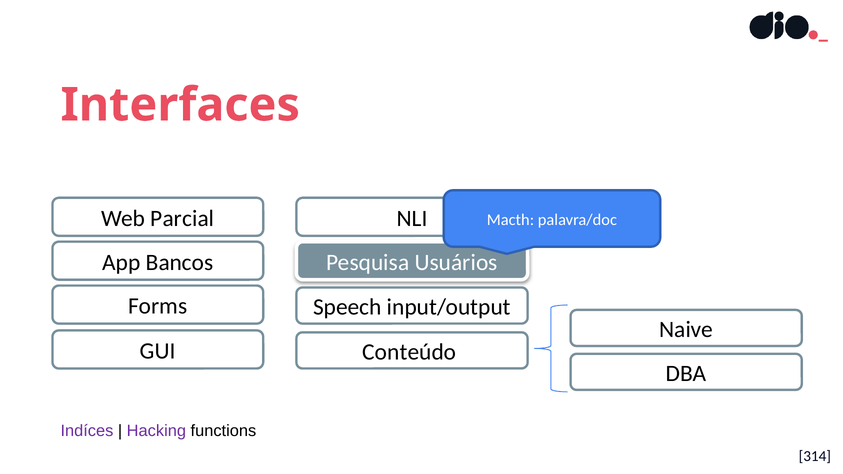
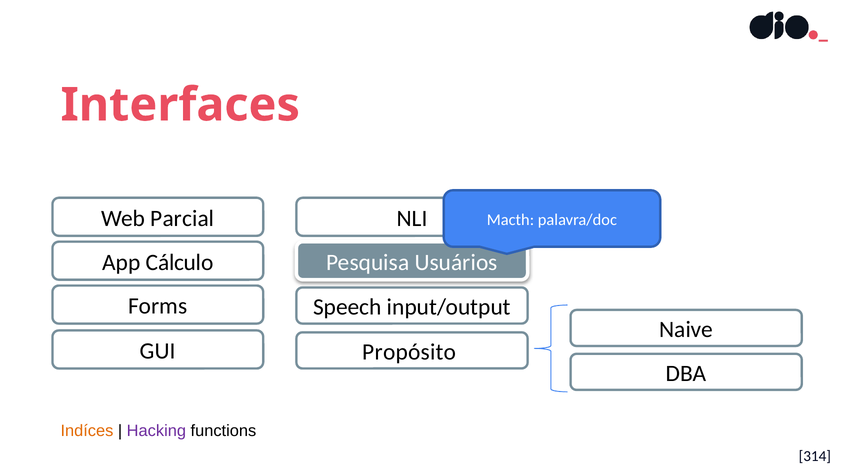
Bancos: Bancos -> Cálculo (180, 262)
Conteúdo: Conteúdo -> Propósito (409, 352)
Indíces colour: purple -> orange (87, 431)
